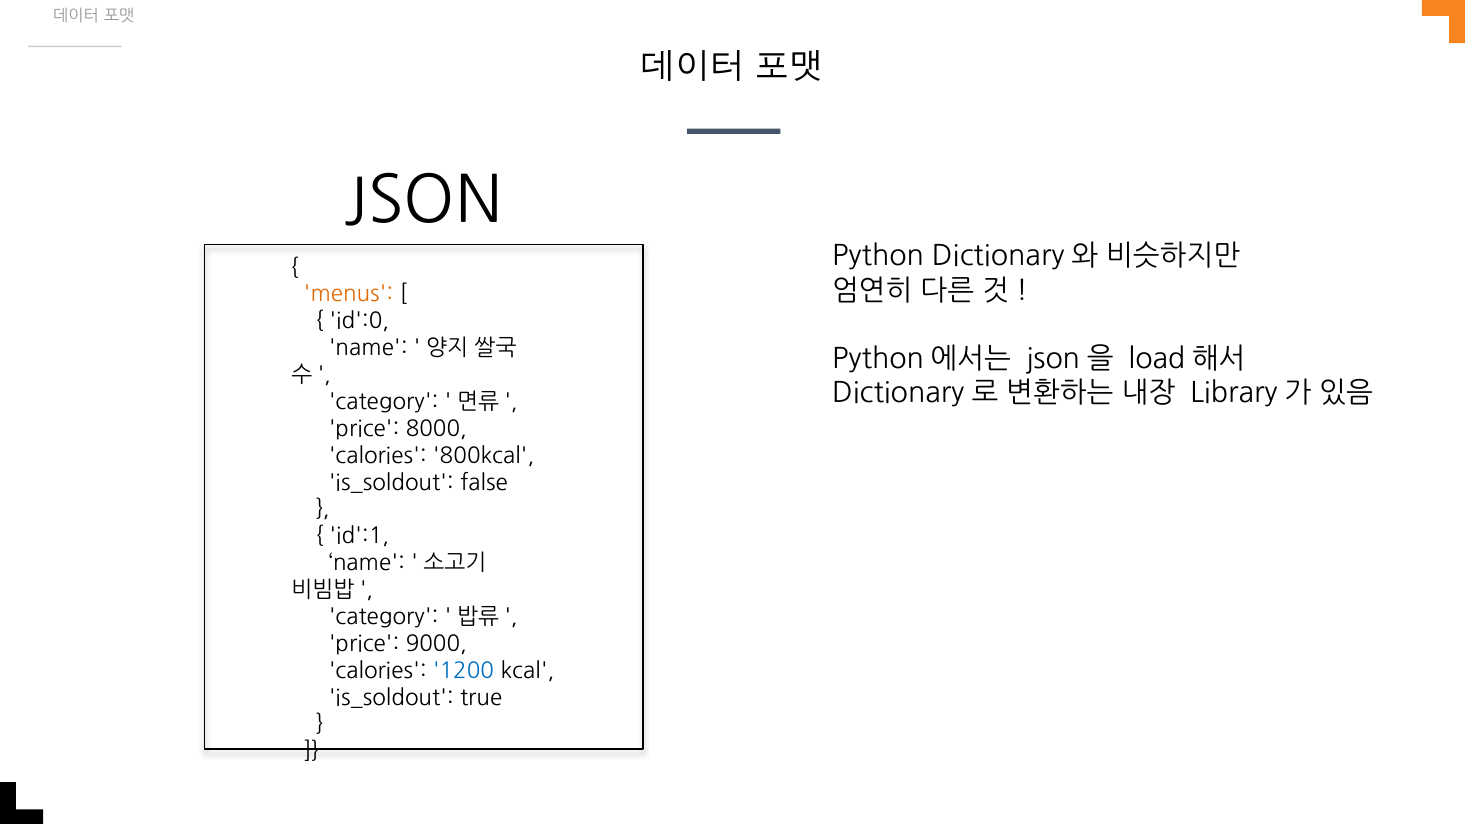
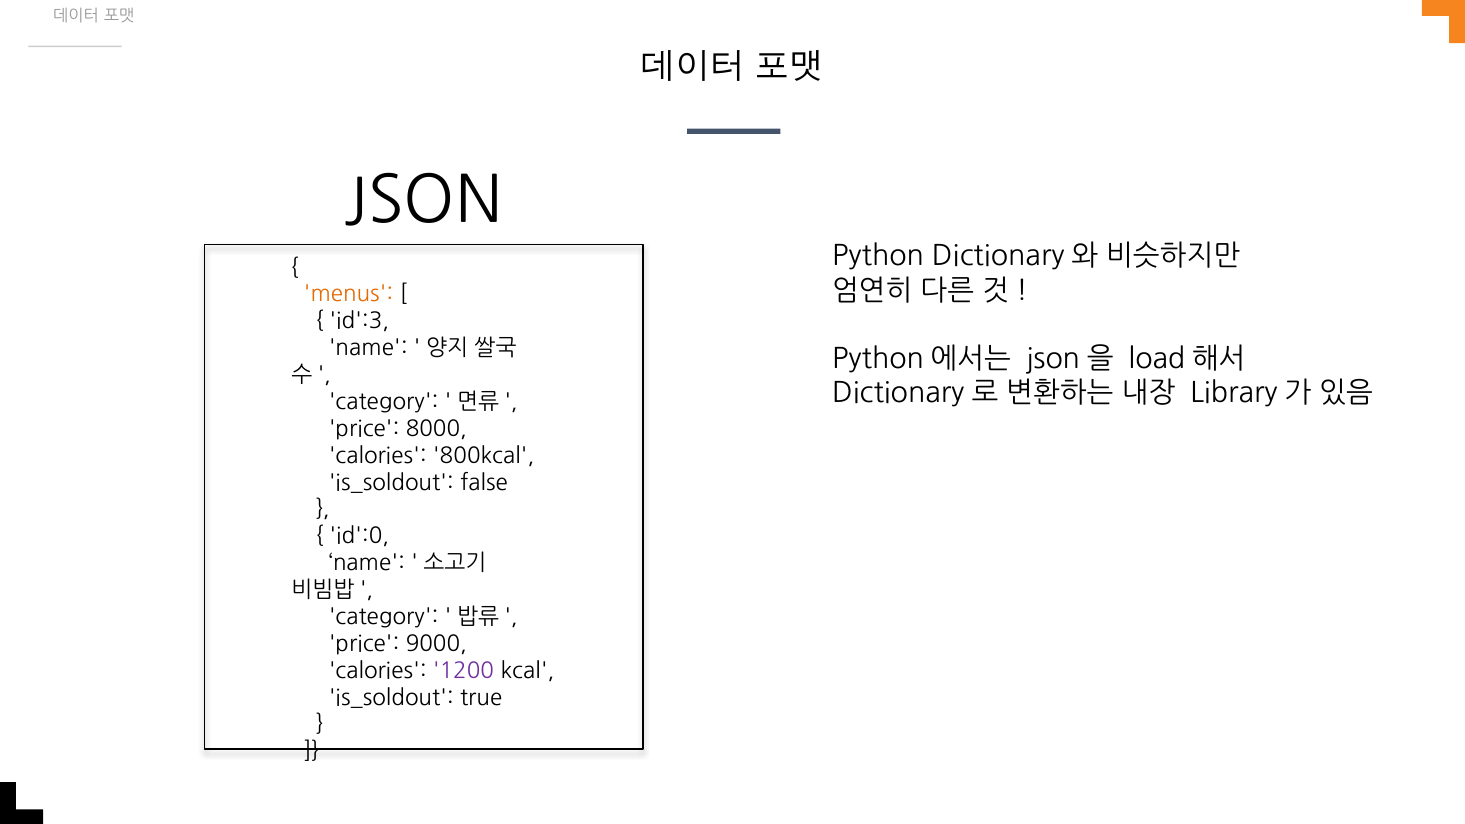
id':0: id':0 -> id':3 (359, 321)
id':1: id':1 -> id':0 (359, 536)
1200 colour: blue -> purple (463, 671)
